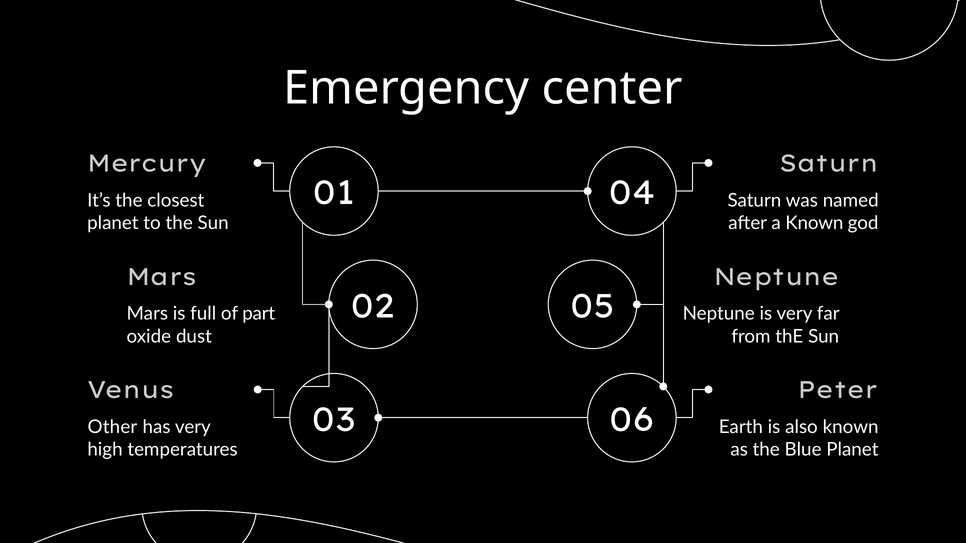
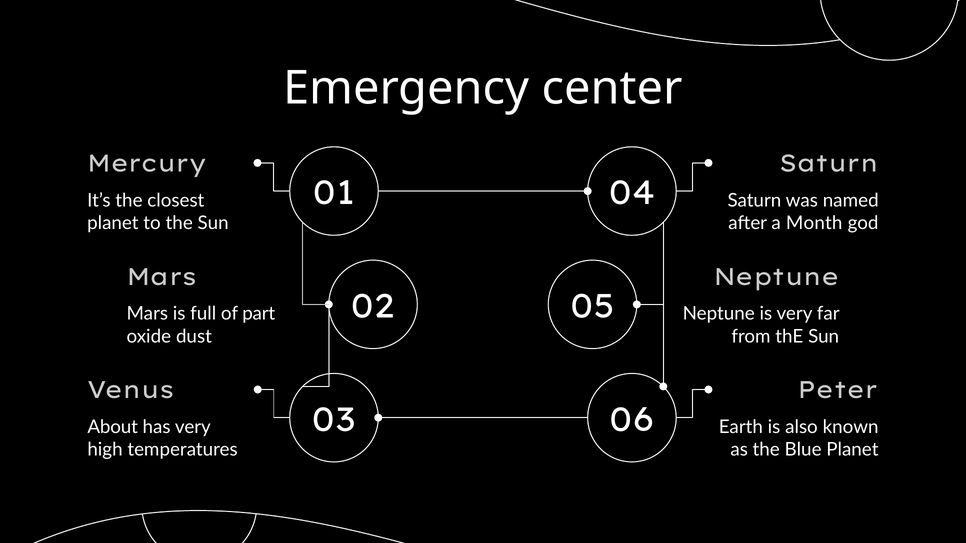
a Known: Known -> Month (814, 223)
Other: Other -> About (113, 427)
